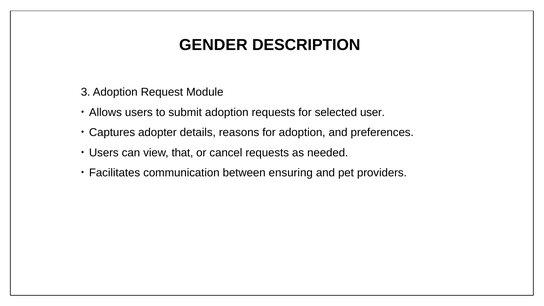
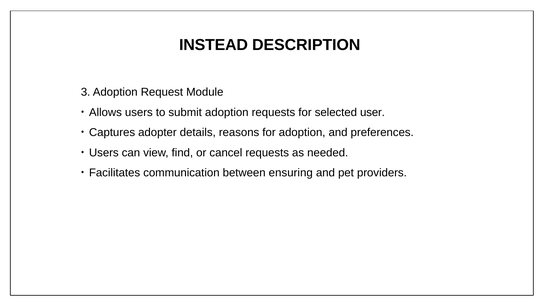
GENDER: GENDER -> INSTEAD (213, 45)
that: that -> find (182, 153)
